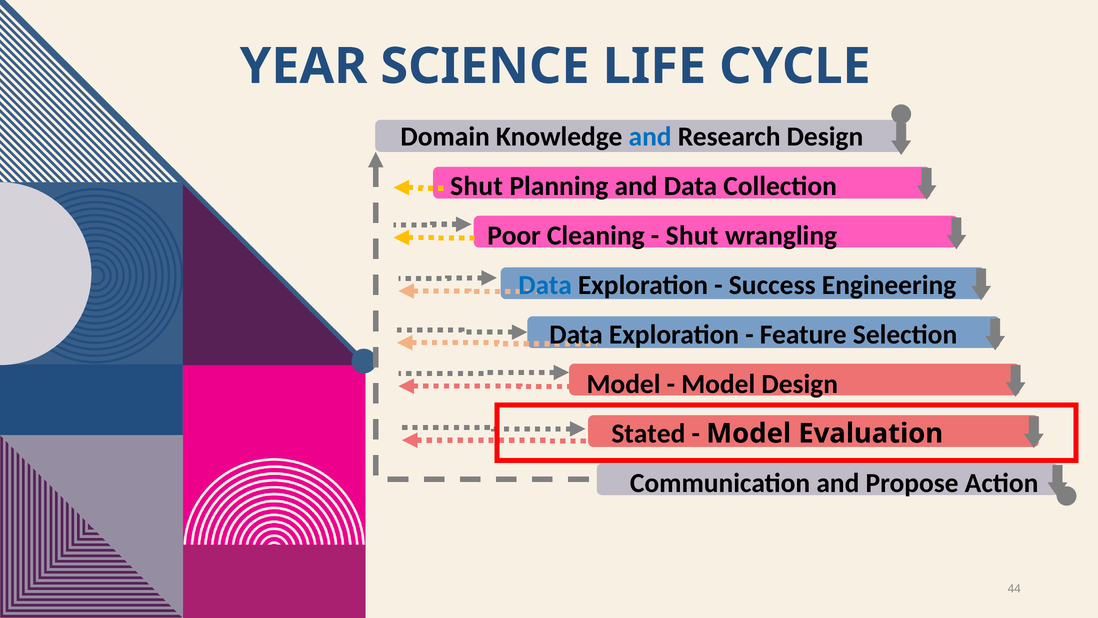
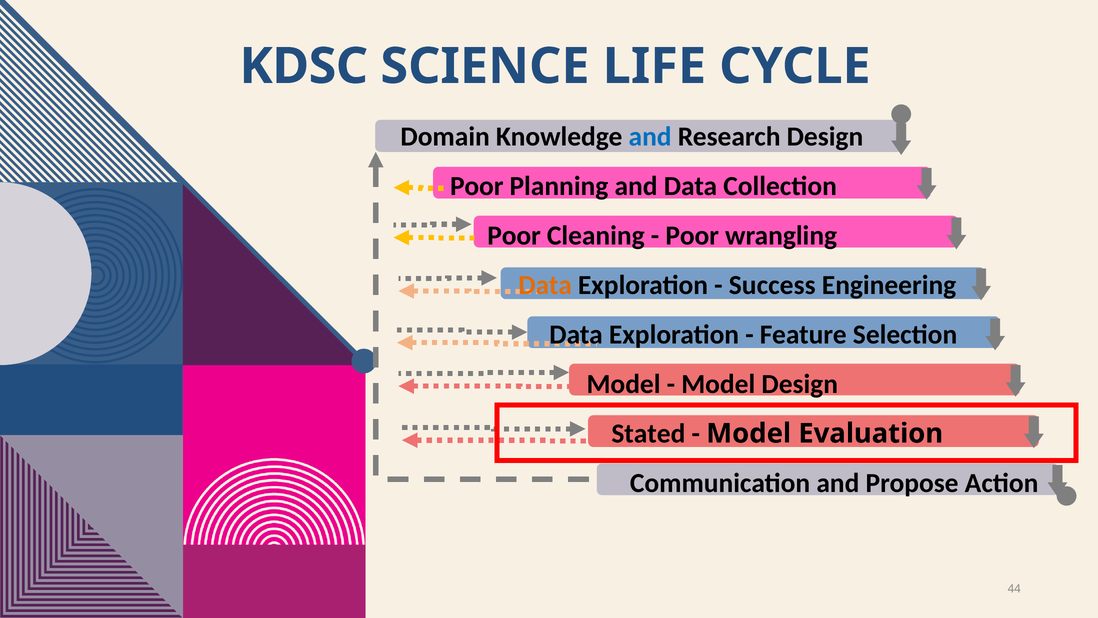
YEAR: YEAR -> KDSC (304, 66)
Shut: Shut -> Poor (477, 186)
Shut: Shut -> Poor (692, 236)
Data colour: blue -> orange (545, 285)
